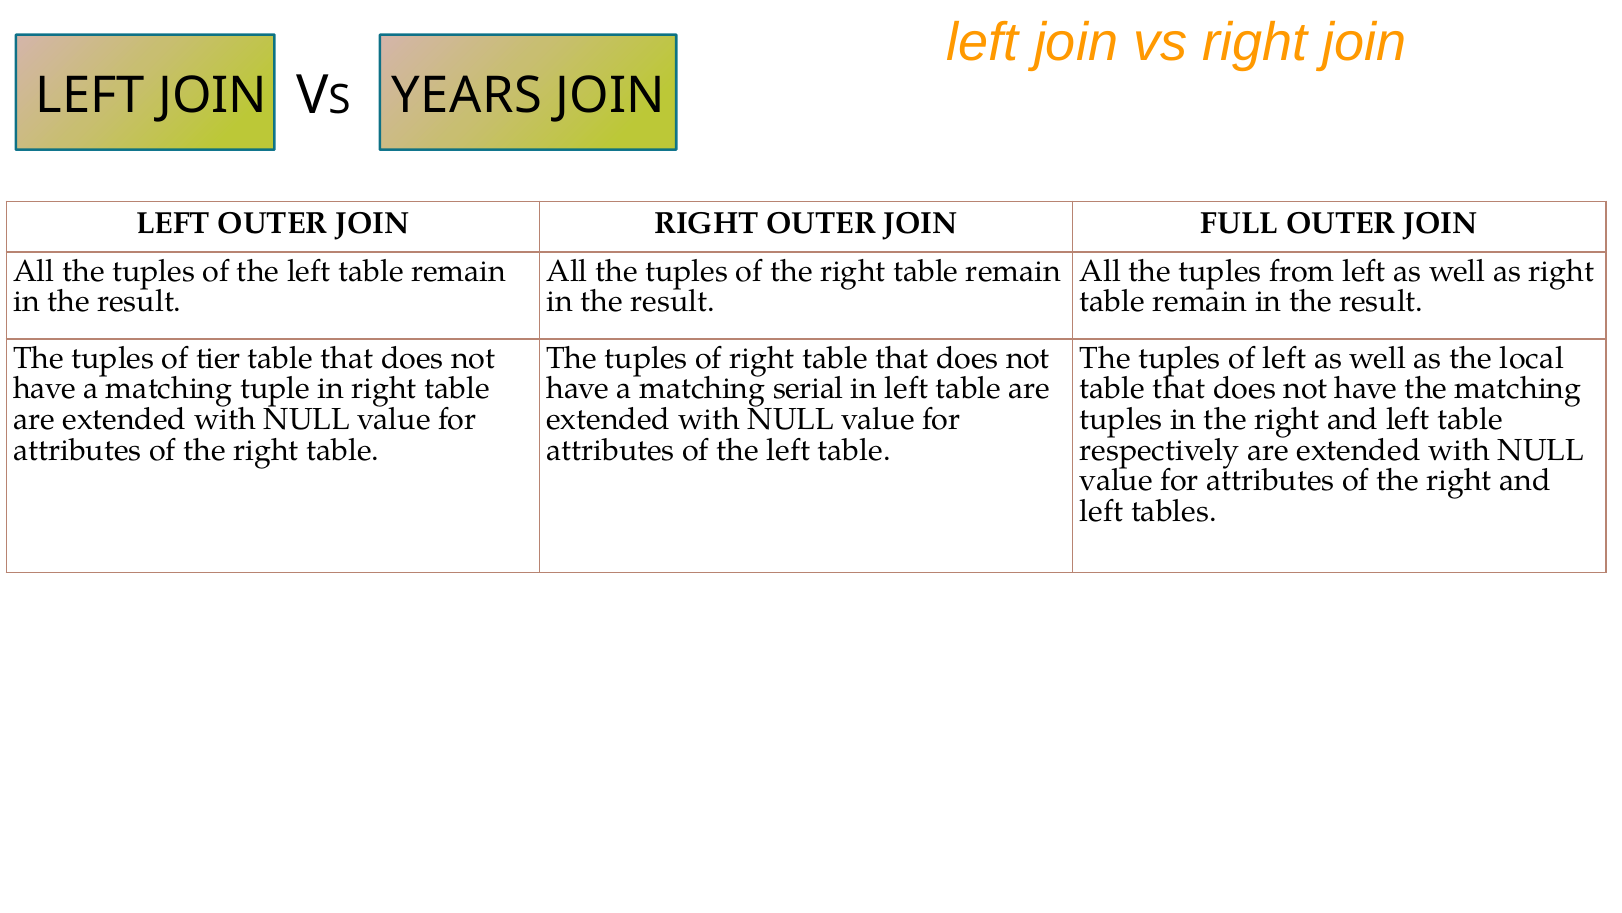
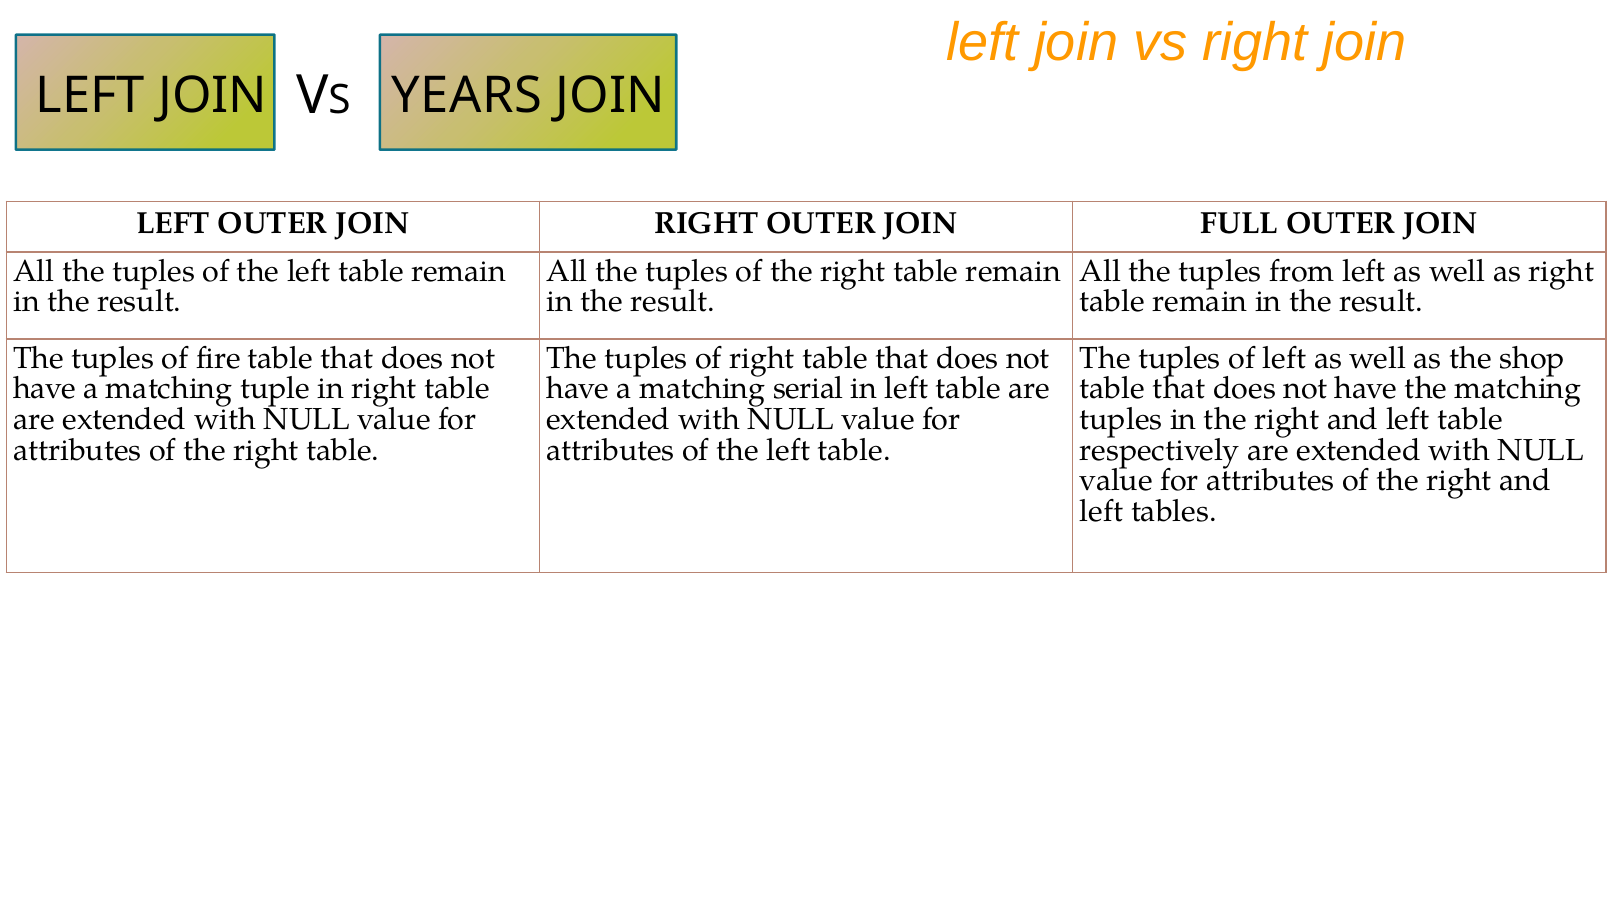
tier: tier -> fire (218, 358)
local: local -> shop (1532, 358)
